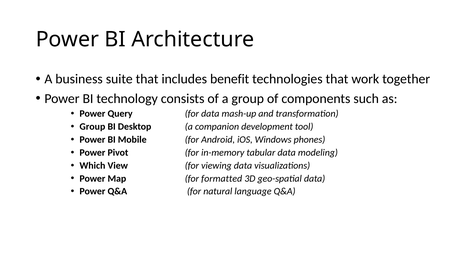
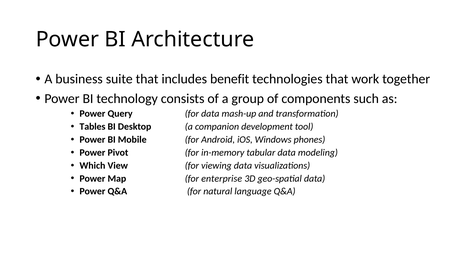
Group: Group -> Tables (92, 127)
formatted: formatted -> enterprise (222, 179)
